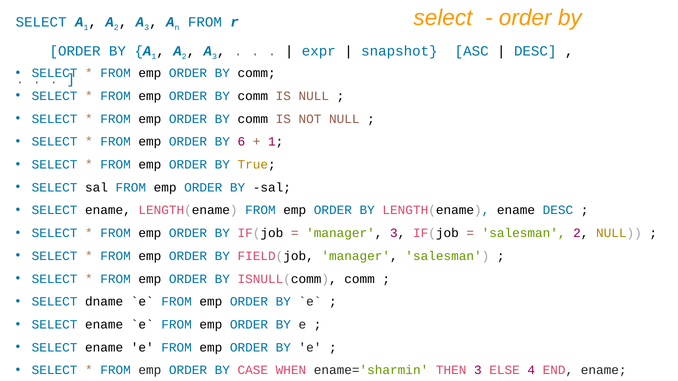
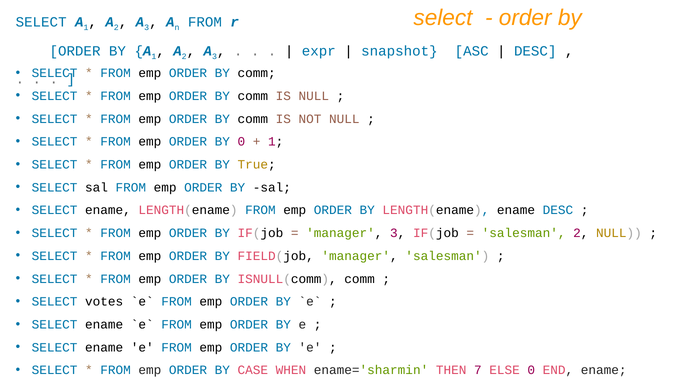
BY 6: 6 -> 0 (241, 142)
dname: dname -> votes (104, 302)
THEN 3: 3 -> 7 (478, 371)
ELSE 4: 4 -> 0 (531, 371)
